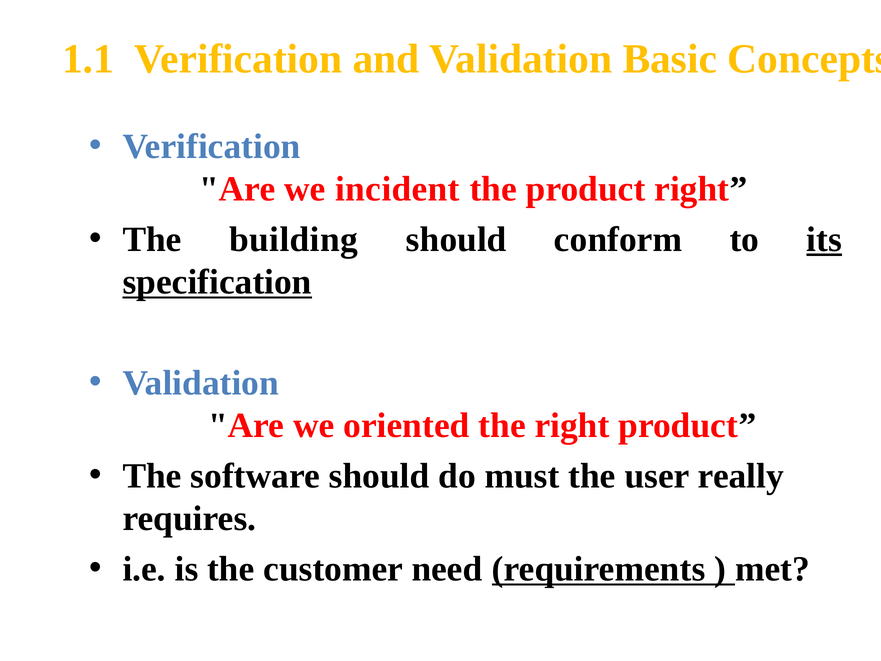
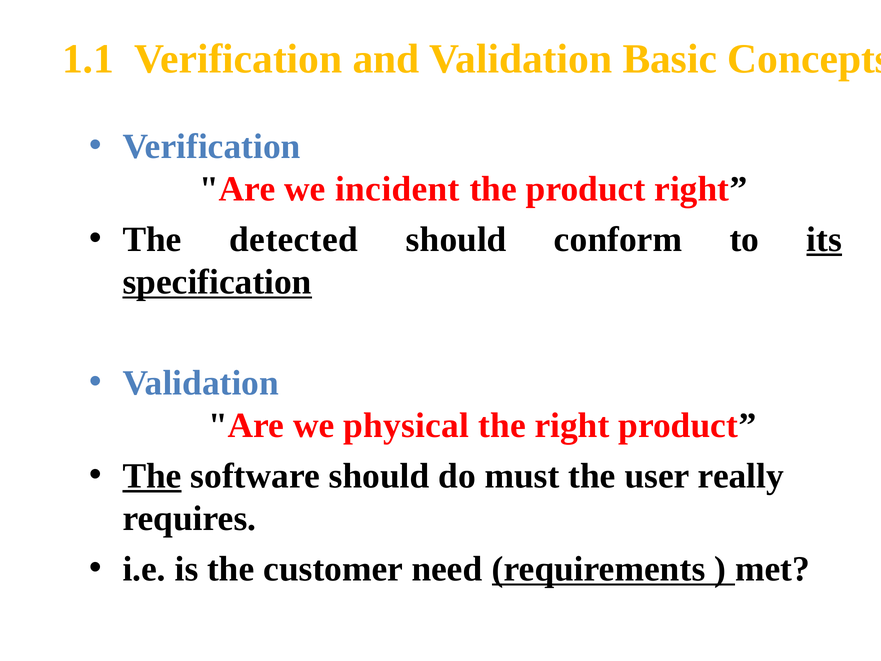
building: building -> detected (294, 239)
oriented: oriented -> physical (406, 425)
The underline: none -> present (152, 476)
